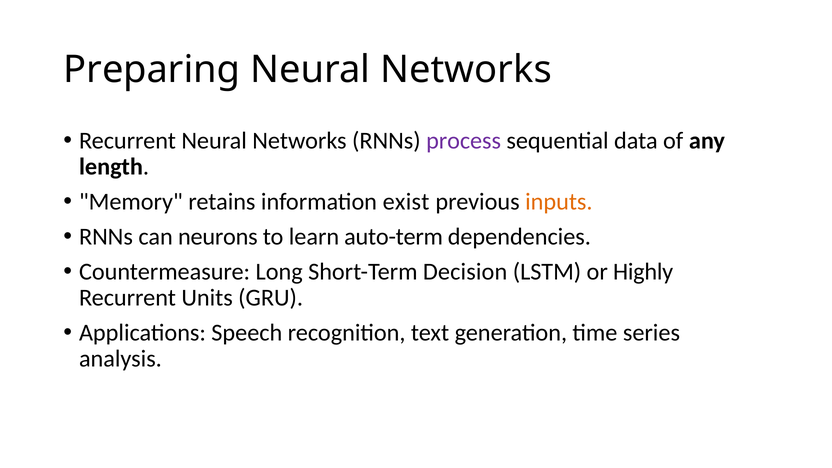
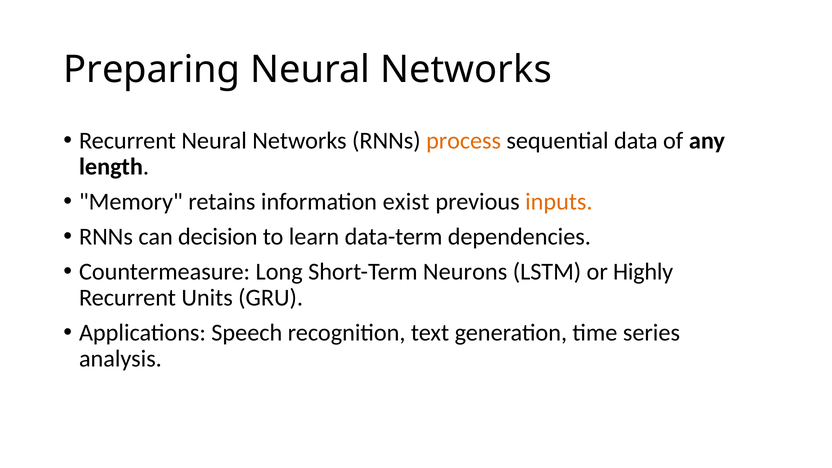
process colour: purple -> orange (464, 141)
neurons: neurons -> decision (218, 237)
auto-term: auto-term -> data-term (394, 237)
Decision: Decision -> Neurons (465, 272)
